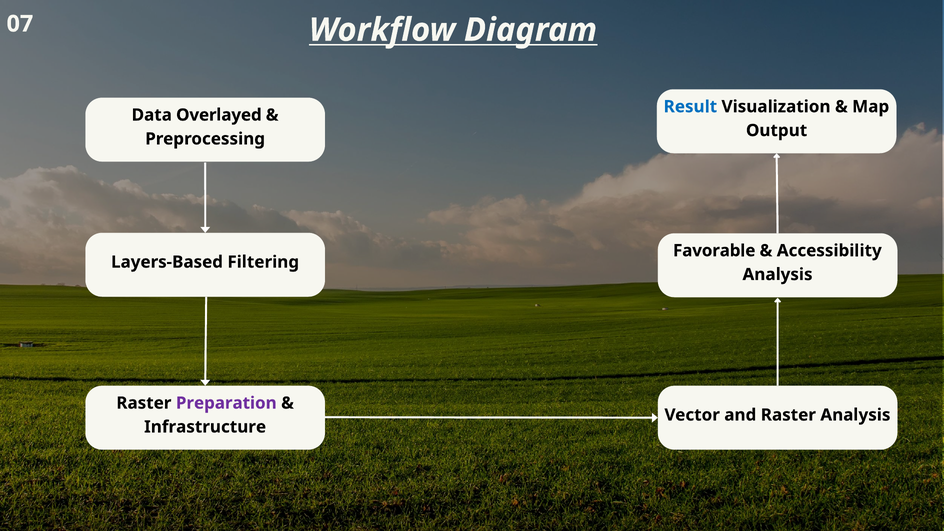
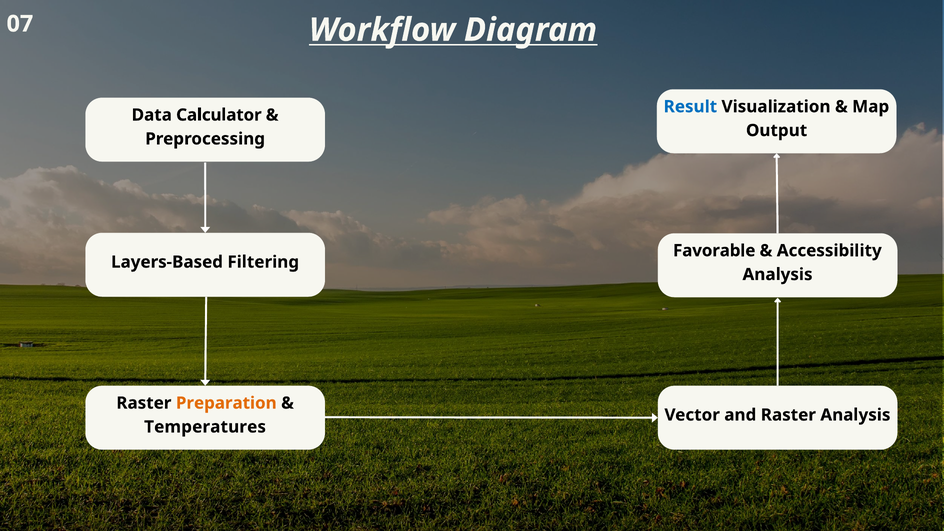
Overlayed: Overlayed -> Calculator (219, 115)
Preparation colour: purple -> orange (226, 403)
Infrastructure: Infrastructure -> Temperatures (205, 427)
